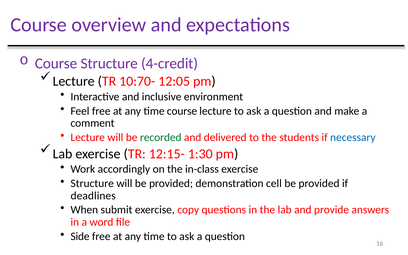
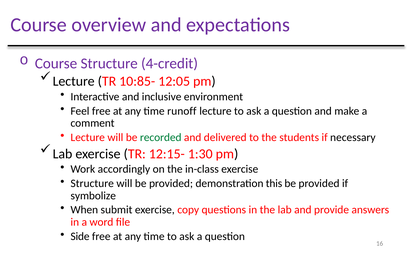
10:70-: 10:70- -> 10:85- (137, 81)
time course: course -> runoff (182, 111)
necessary colour: blue -> black (353, 137)
cell: cell -> this (274, 183)
deadlines: deadlines -> symbolize (93, 196)
